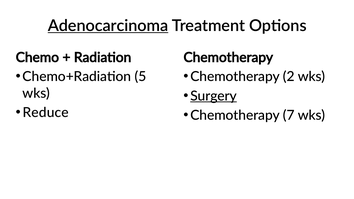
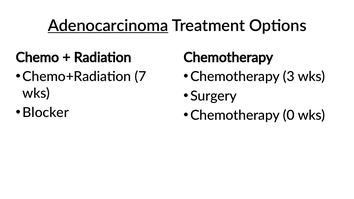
5: 5 -> 7 (140, 77)
2: 2 -> 3 (289, 77)
Surgery underline: present -> none (213, 96)
Reduce: Reduce -> Blocker (46, 113)
7: 7 -> 0 (289, 115)
